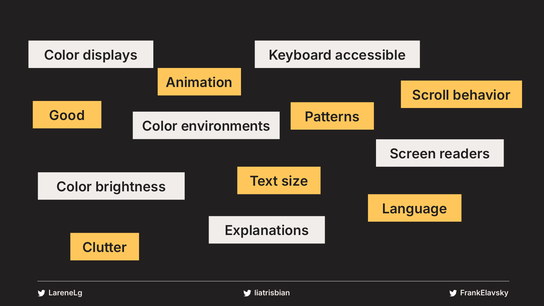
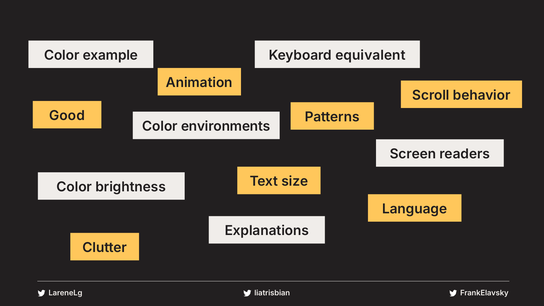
displays: displays -> example (110, 55)
accessible: accessible -> equivalent (370, 55)
